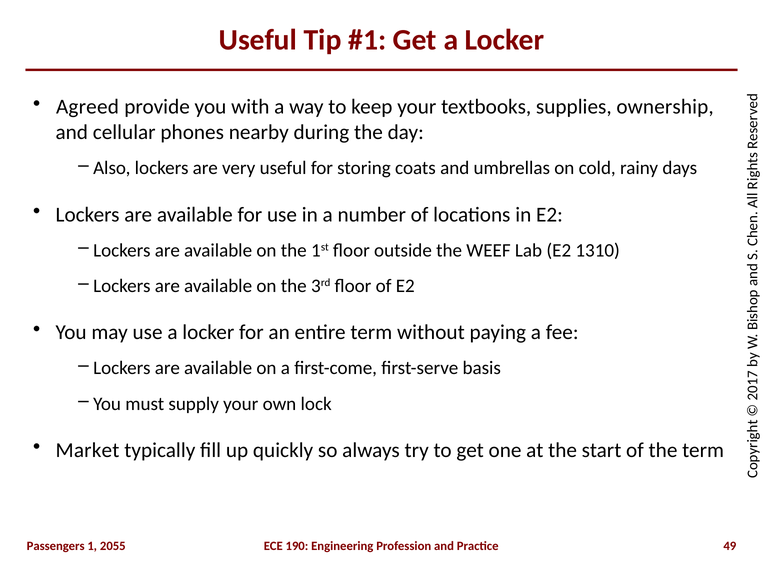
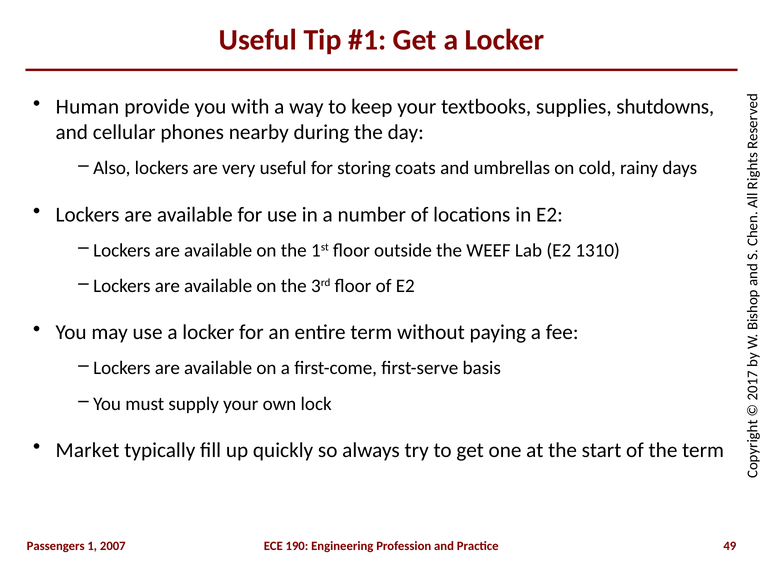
Agreed: Agreed -> Human (87, 107)
ownership: ownership -> shutdowns (665, 107)
2055: 2055 -> 2007 (113, 546)
